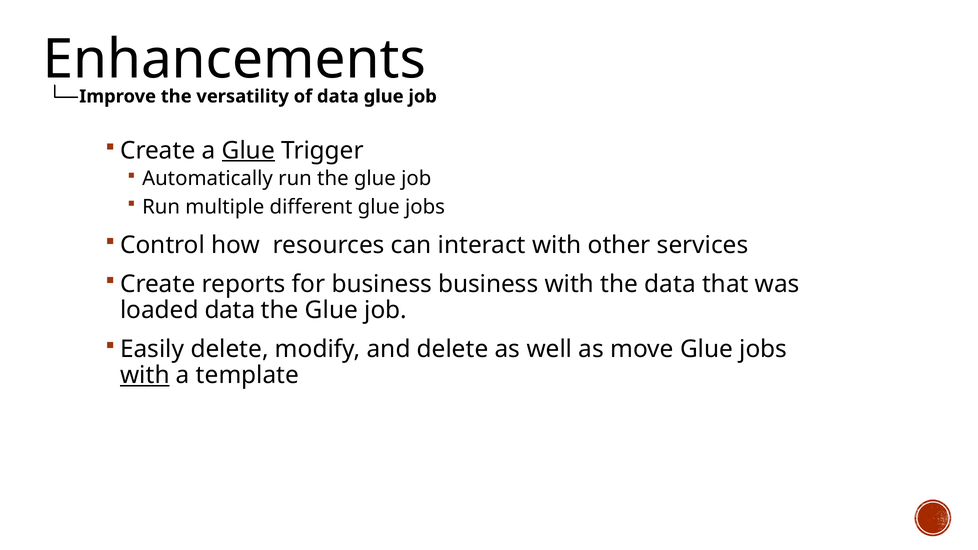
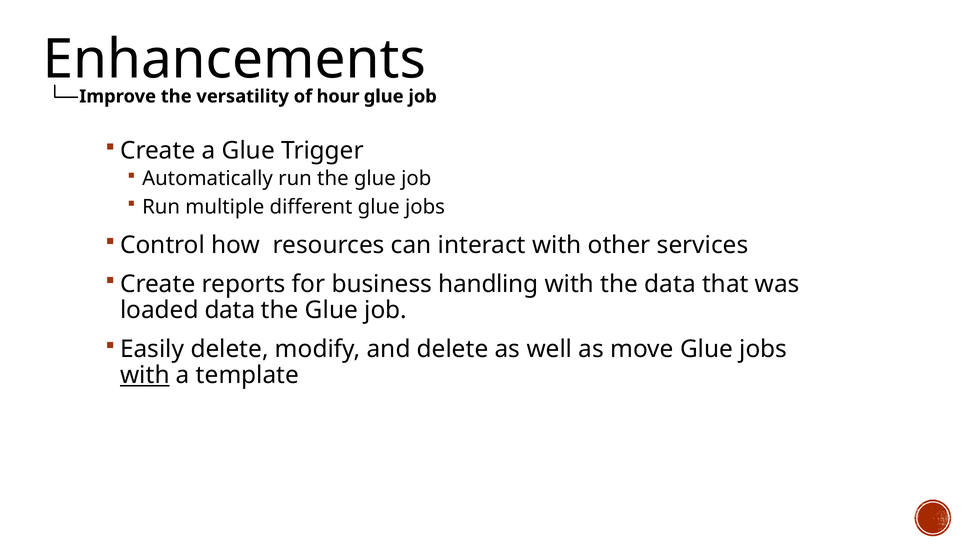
of data: data -> hour (338, 96)
Glue underline: present -> none (248, 150)
business business: business -> handling (488, 284)
